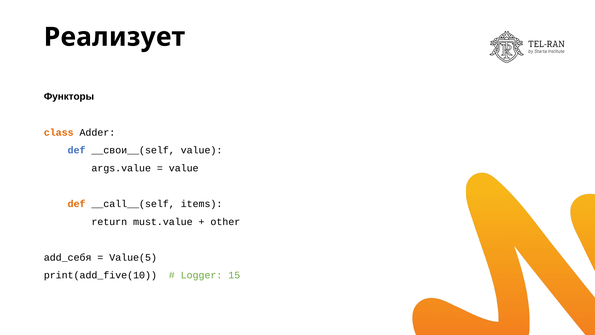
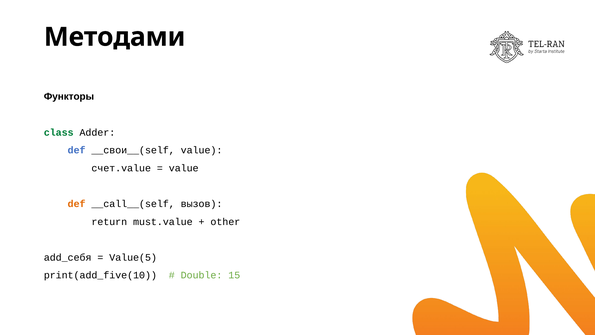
Реализует: Реализует -> Методами (115, 37)
class colour: orange -> green (59, 132)
args.value: args.value -> счет.value (121, 168)
items: items -> вызов (202, 204)
Logger: Logger -> Double (202, 275)
